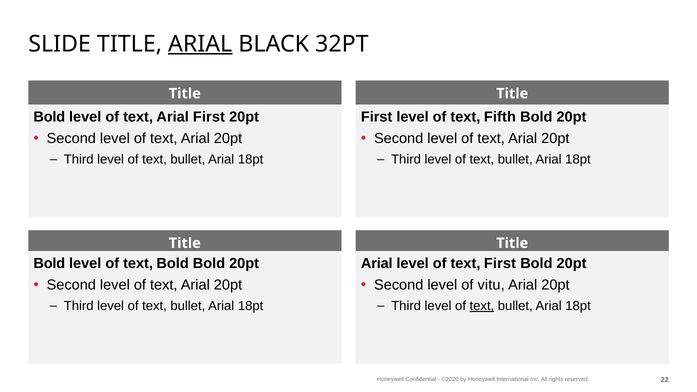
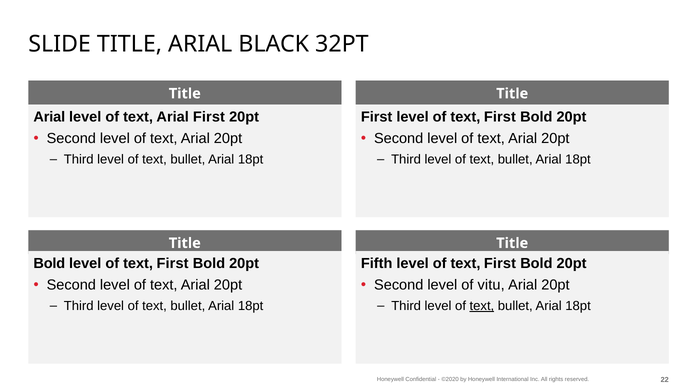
ARIAL underline: present -> none (200, 44)
Bold: Bold -> Arial (49, 117)
Fifth: Fifth -> First (500, 117)
Bold: Bold -> First (173, 263)
Arial: Arial -> Fifth (377, 263)
